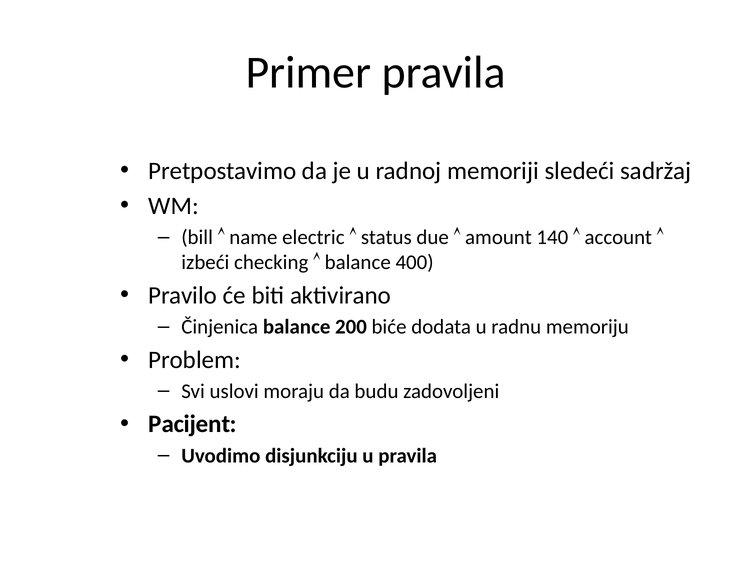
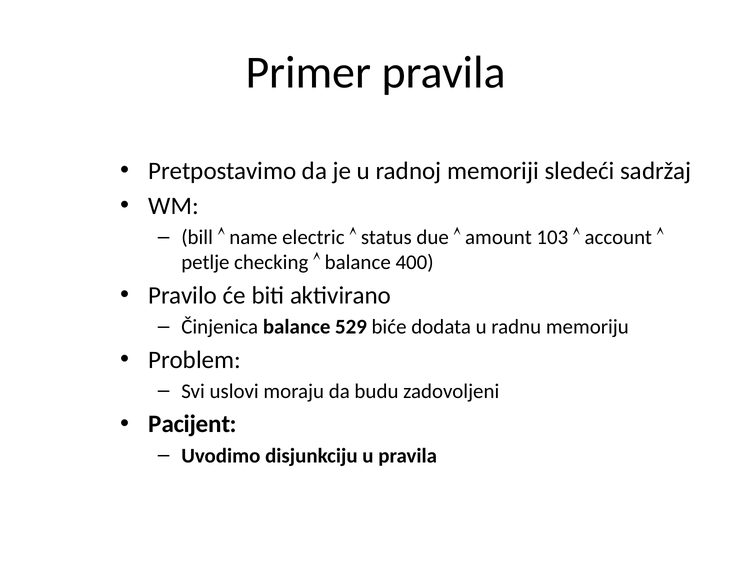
140: 140 -> 103 (552, 237)
izbeći: izbeći -> petlje (205, 263)
200: 200 -> 529 (351, 327)
